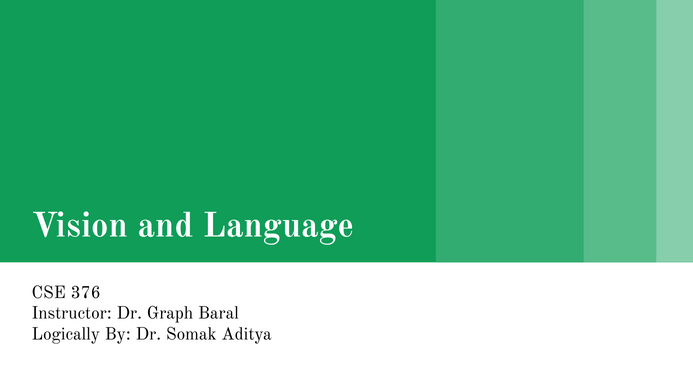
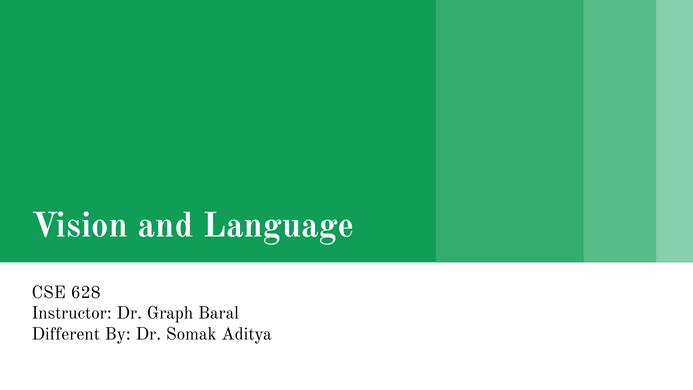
376: 376 -> 628 (86, 292)
Logically: Logically -> Different (66, 334)
